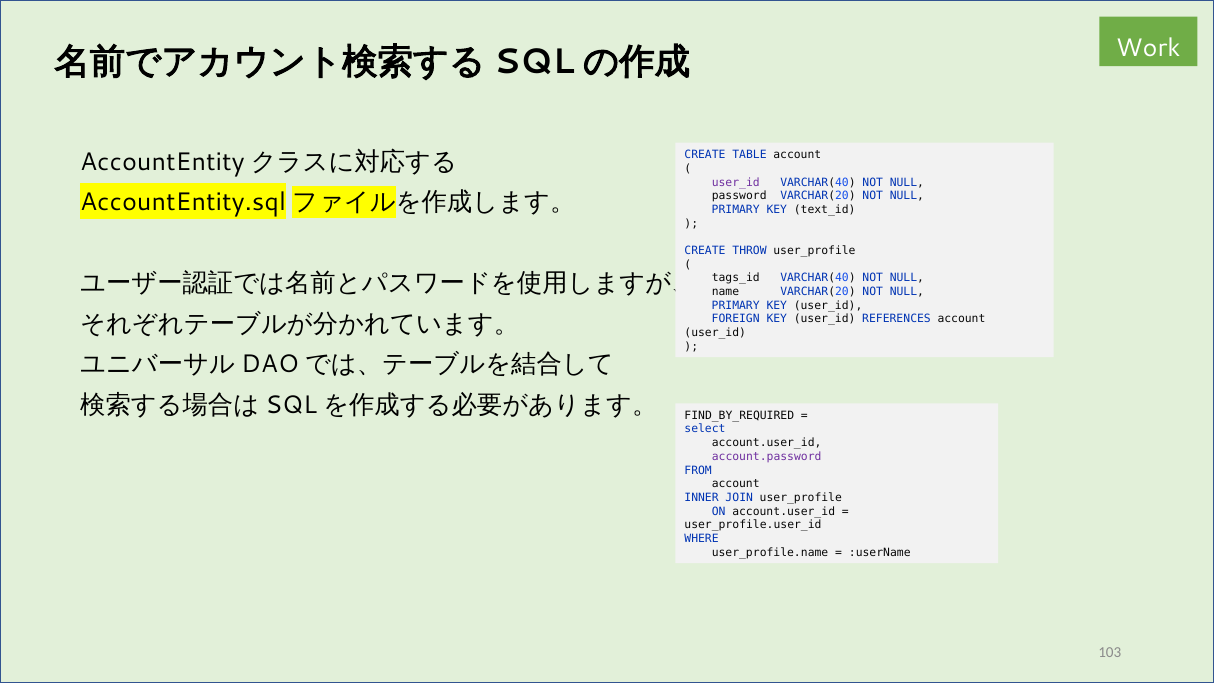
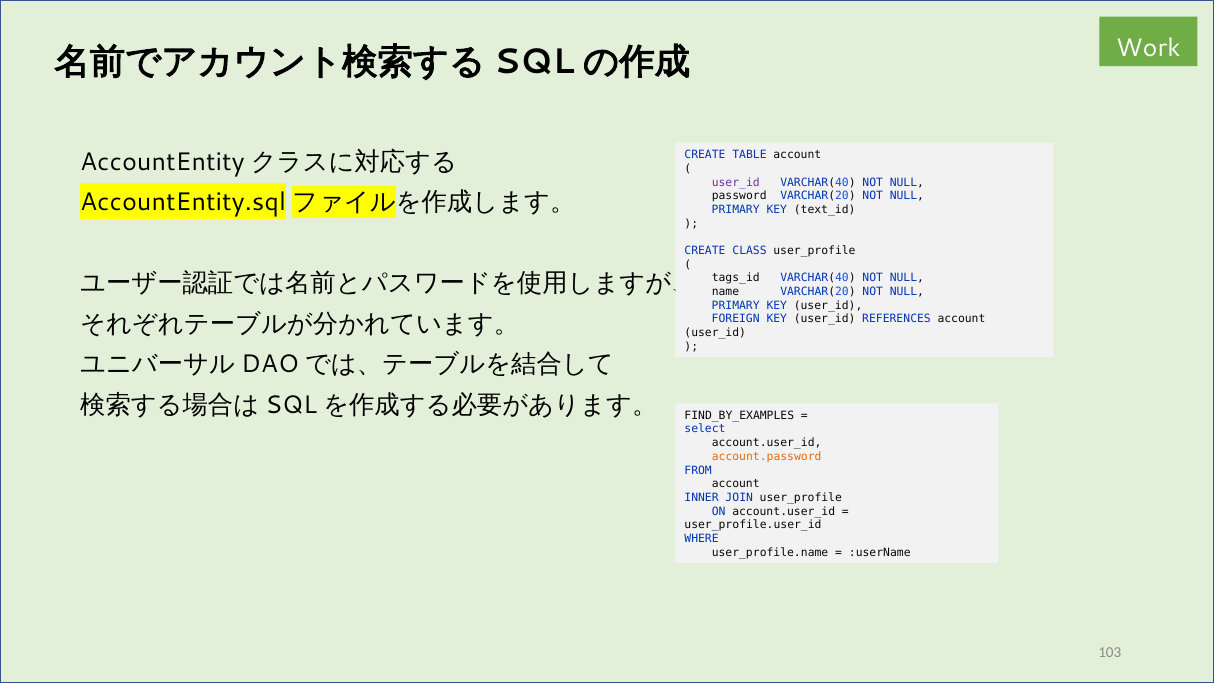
THROW: THROW -> CLASS (750, 251)
FIND_BY_REQUIRED: FIND_BY_REQUIRED -> FIND_BY_EXAMPLES (739, 415)
account.password colour: purple -> orange (767, 457)
